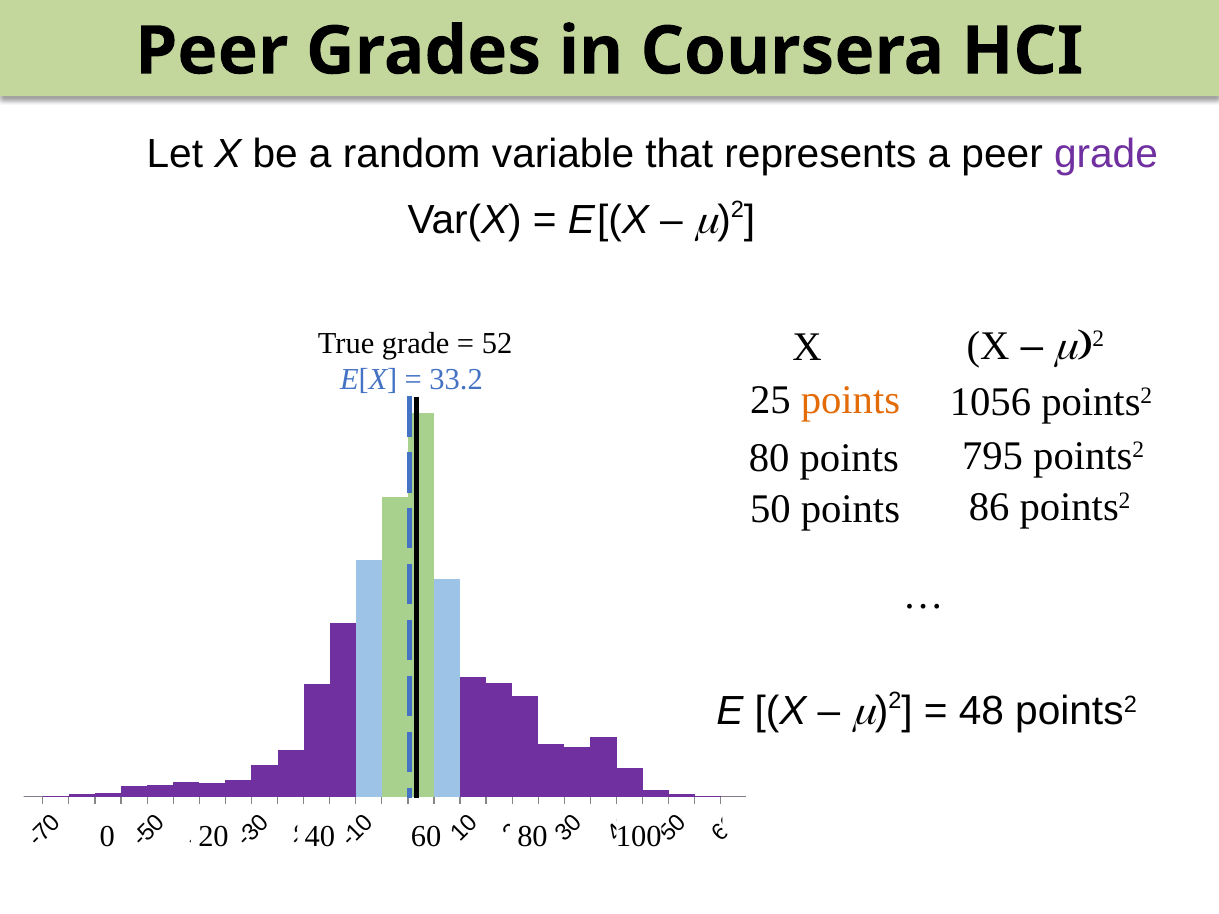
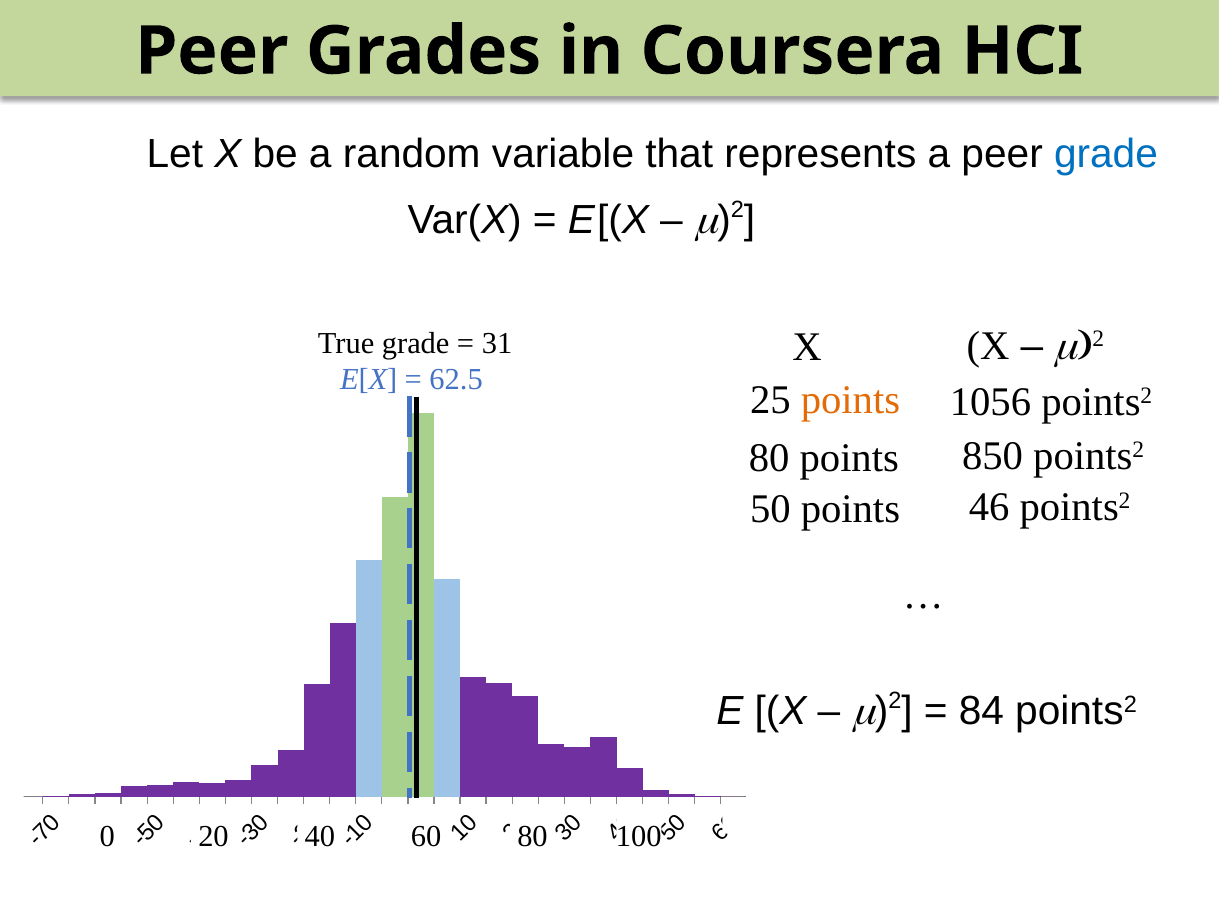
grade colour: purple -> blue (1106, 154)
52: 52 -> 31 (497, 343)
33.2: 33.2 -> 62.5 (456, 380)
795: 795 -> 850 (993, 456)
86: 86 -> 46 (989, 507)
48: 48 -> 84 (981, 711)
